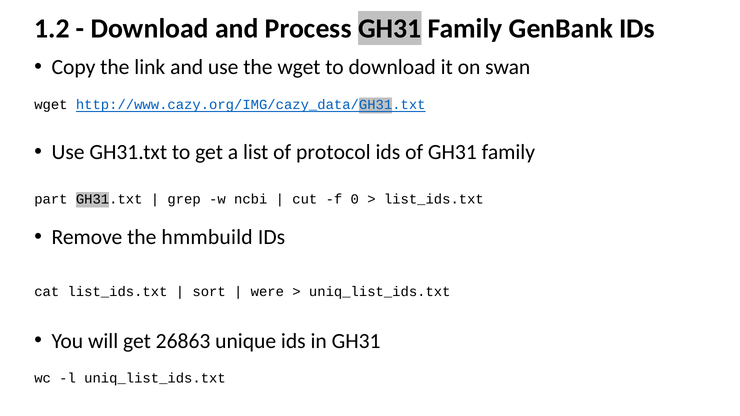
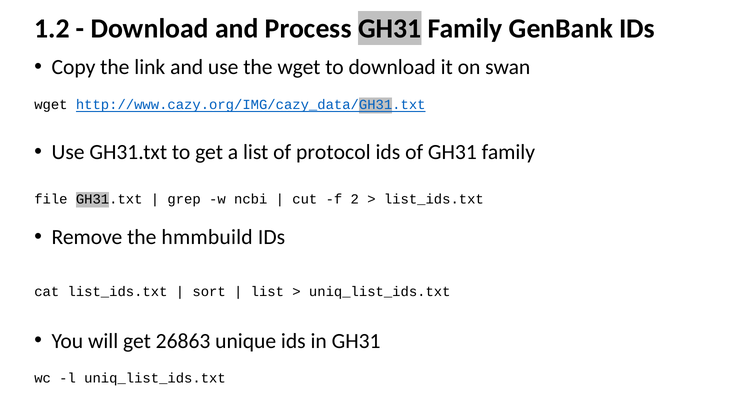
part: part -> file (51, 199)
0: 0 -> 2 (355, 199)
were: were -> list (267, 292)
